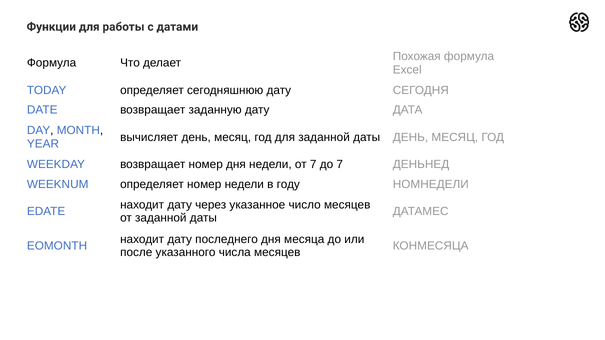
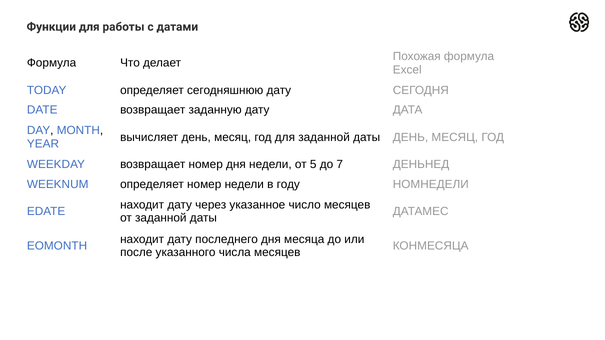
от 7: 7 -> 5 (313, 164)
